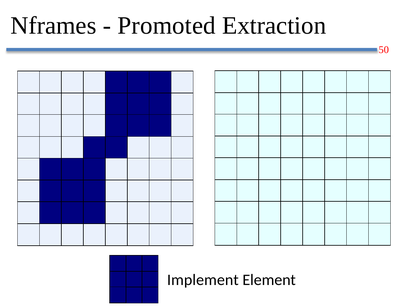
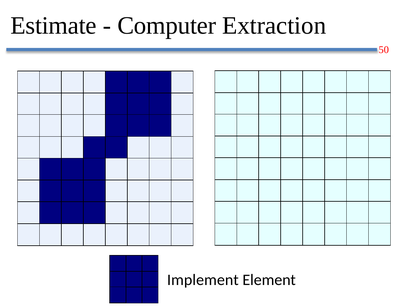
Nframes: Nframes -> Estimate (54, 26)
Promoted: Promoted -> Computer (167, 26)
